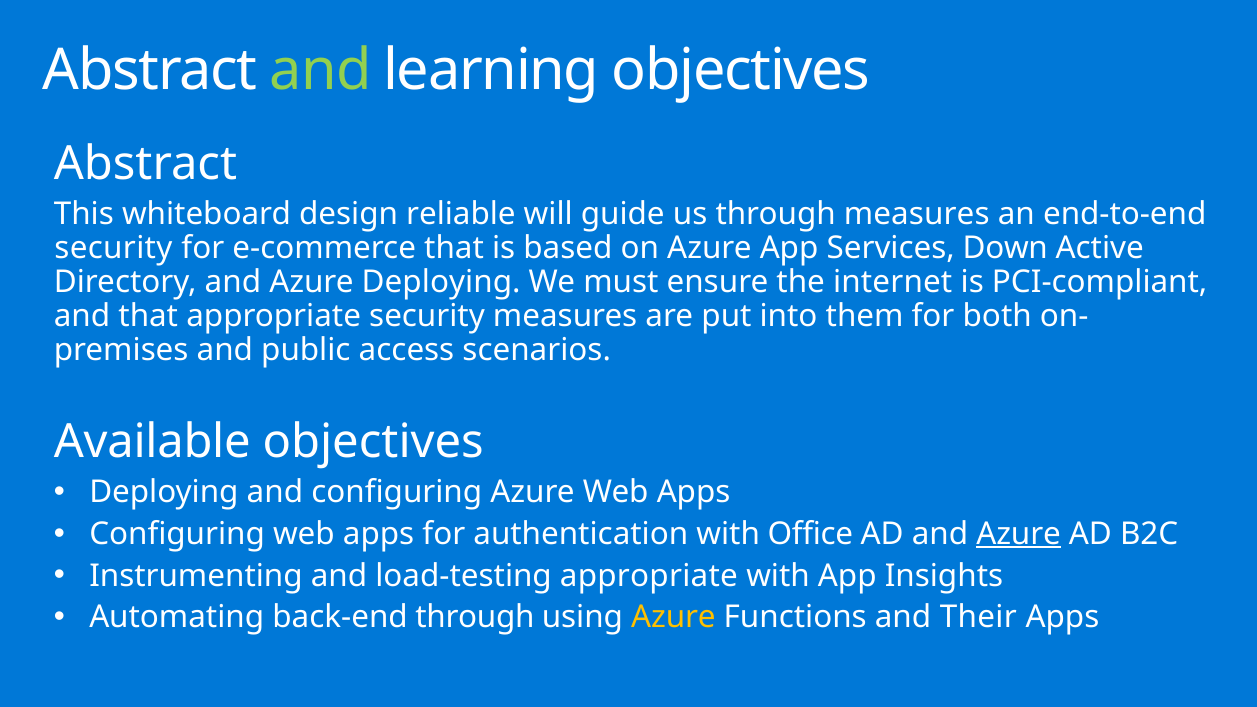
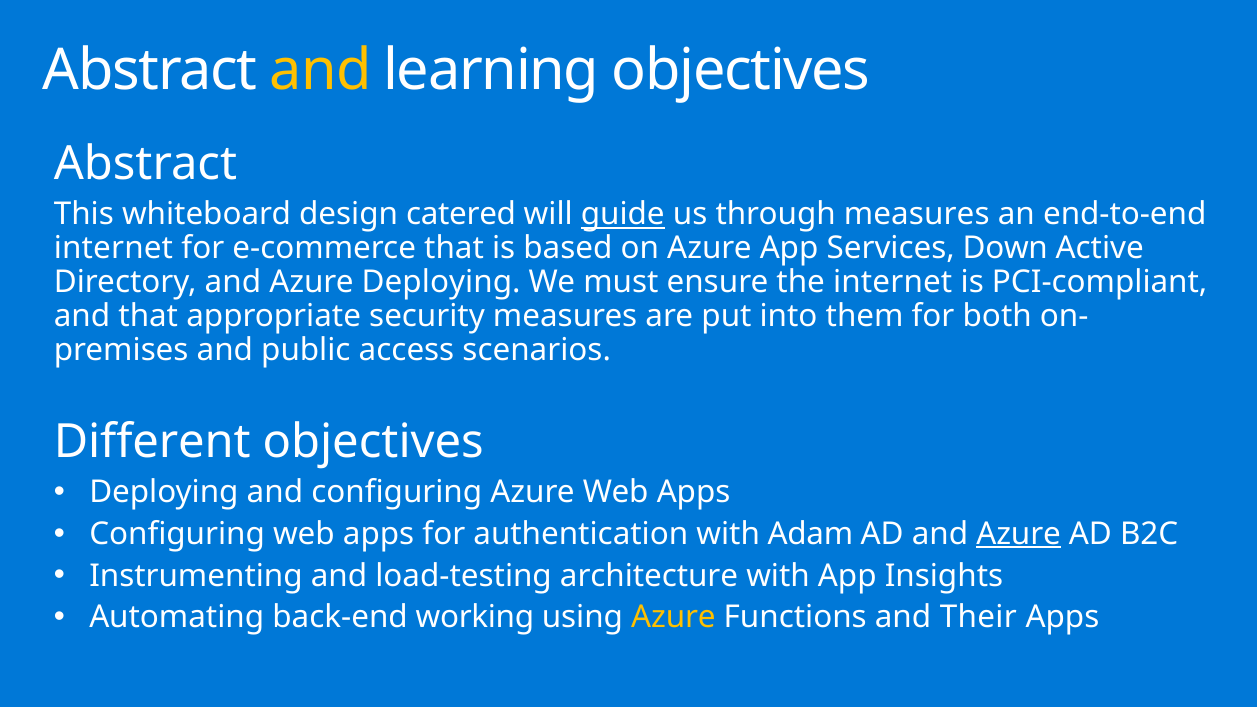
and colour: light green -> yellow (321, 70)
reliable: reliable -> catered (461, 214)
guide underline: none -> present (623, 214)
security: security -> internet (113, 248)
Available: Available -> Different (152, 442)
Office: Office -> Adam (810, 534)
load-testing appropriate: appropriate -> architecture (649, 576)
back-end through: through -> working (475, 618)
